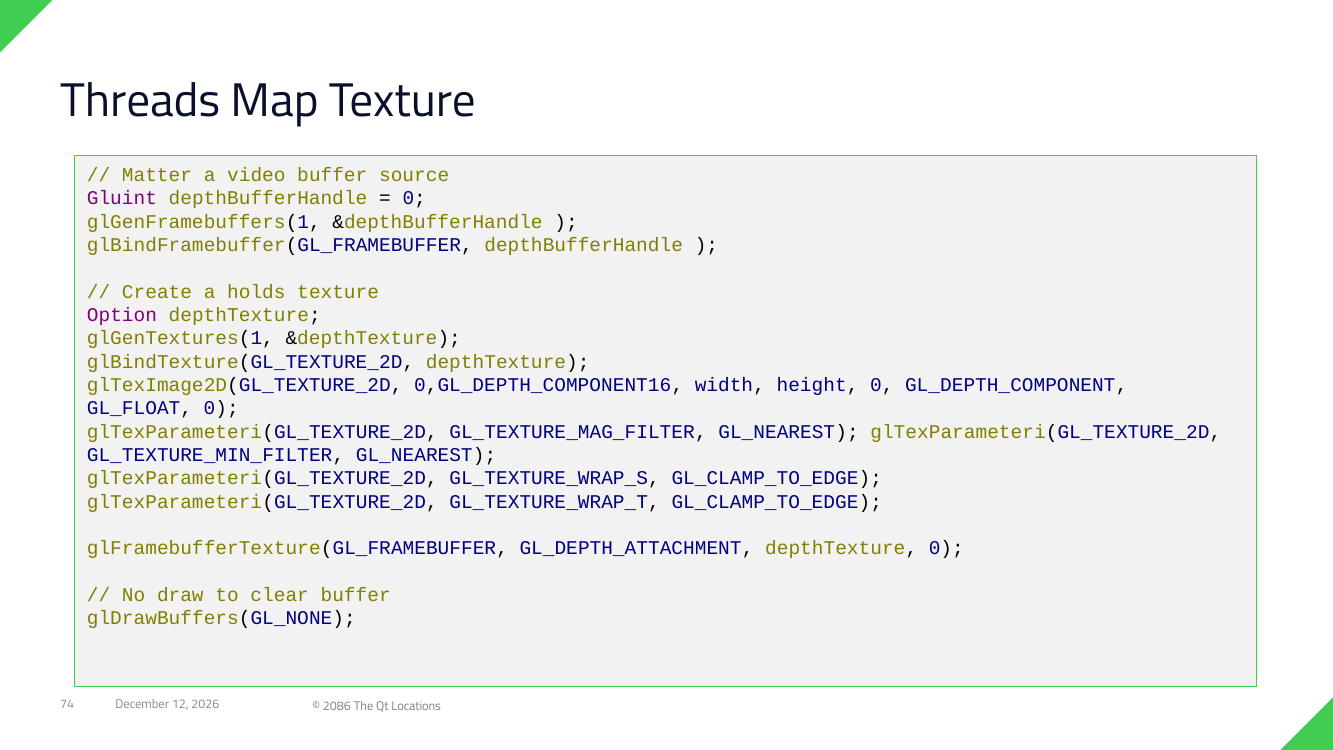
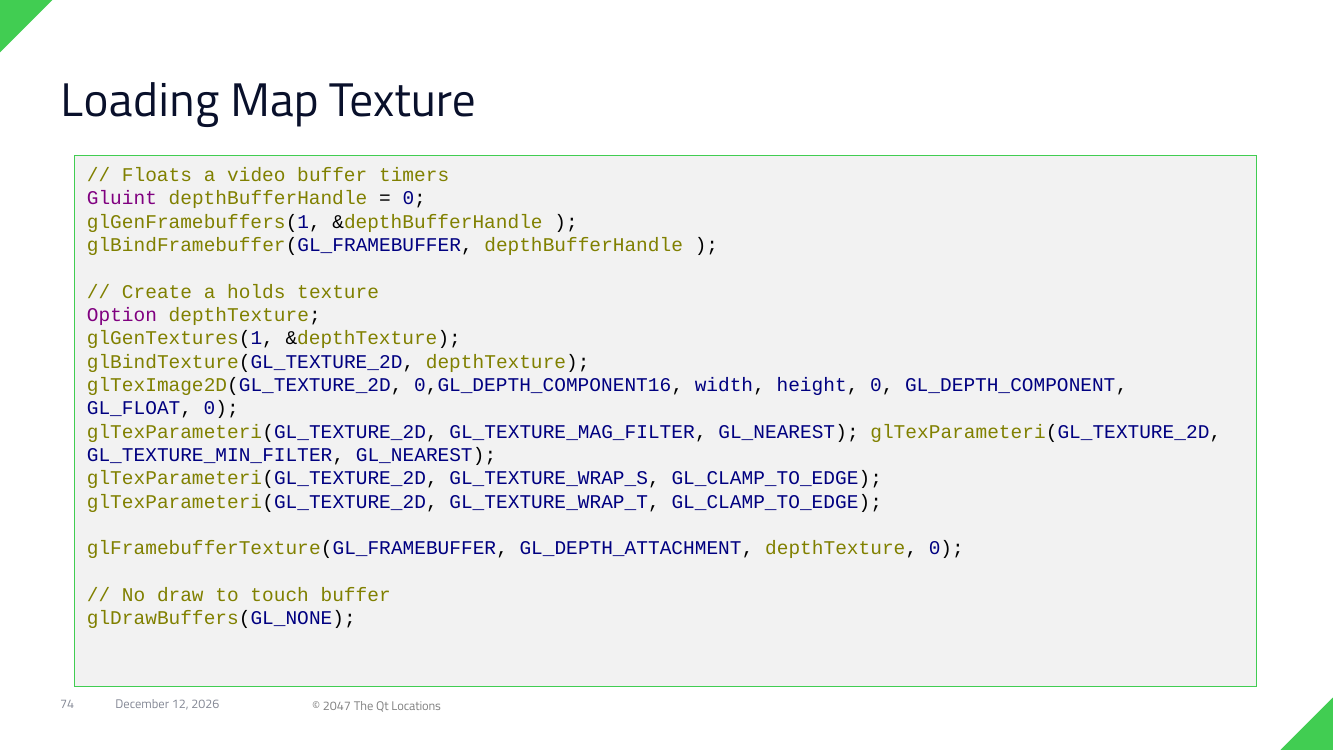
Threads: Threads -> Loading (140, 101)
Matter: Matter -> Floats (157, 175)
source: source -> timers (414, 175)
clear: clear -> touch (280, 595)
2086: 2086 -> 2047 (337, 707)
